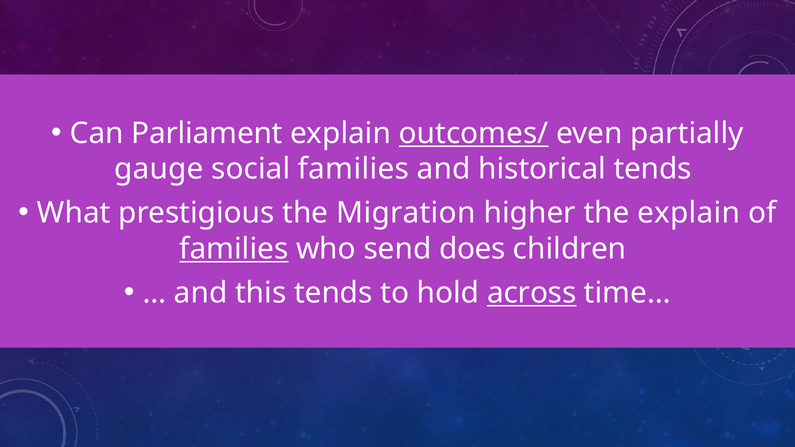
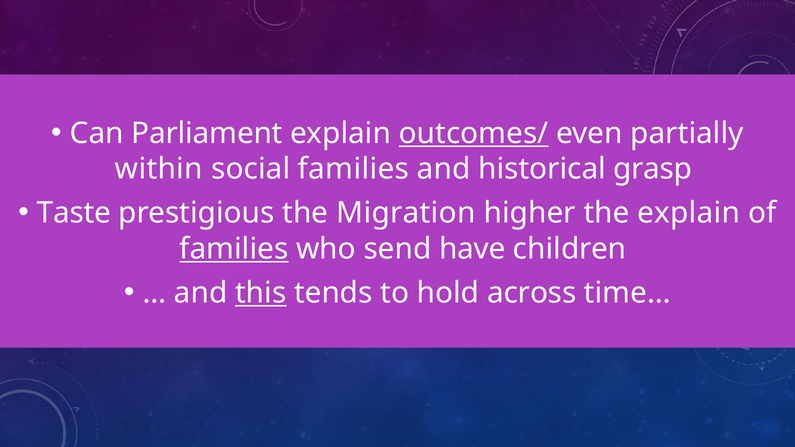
gauge: gauge -> within (159, 169)
historical tends: tends -> grasp (653, 169)
What: What -> Taste (74, 213)
does: does -> have (472, 249)
this underline: none -> present (261, 293)
across underline: present -> none (532, 293)
